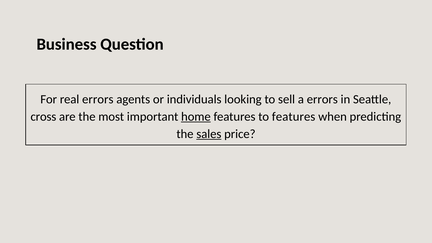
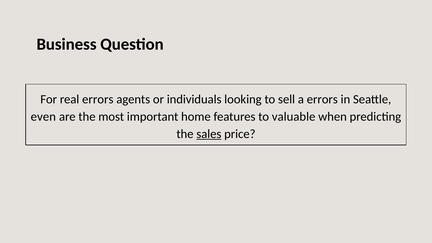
cross: cross -> even (43, 117)
home underline: present -> none (196, 117)
to features: features -> valuable (294, 117)
